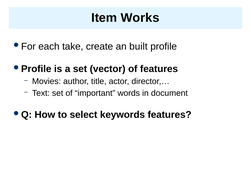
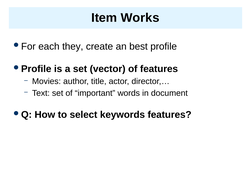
take: take -> they (73, 47)
built: built -> best (138, 47)
